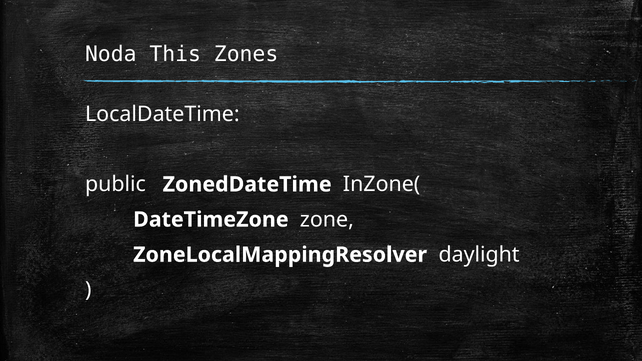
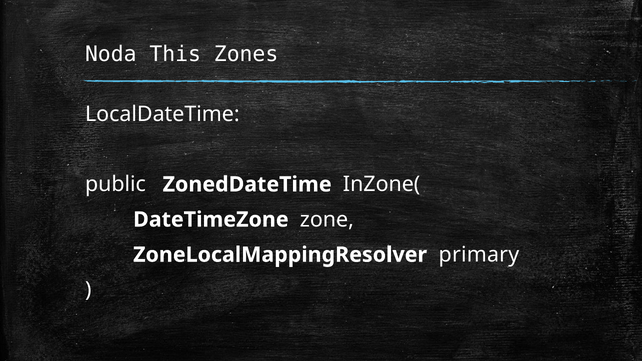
daylight: daylight -> primary (479, 255)
